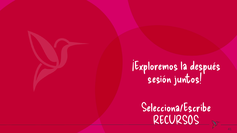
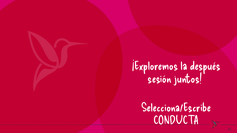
RECURSOS: RECURSOS -> CONDUCTA (176, 121)
